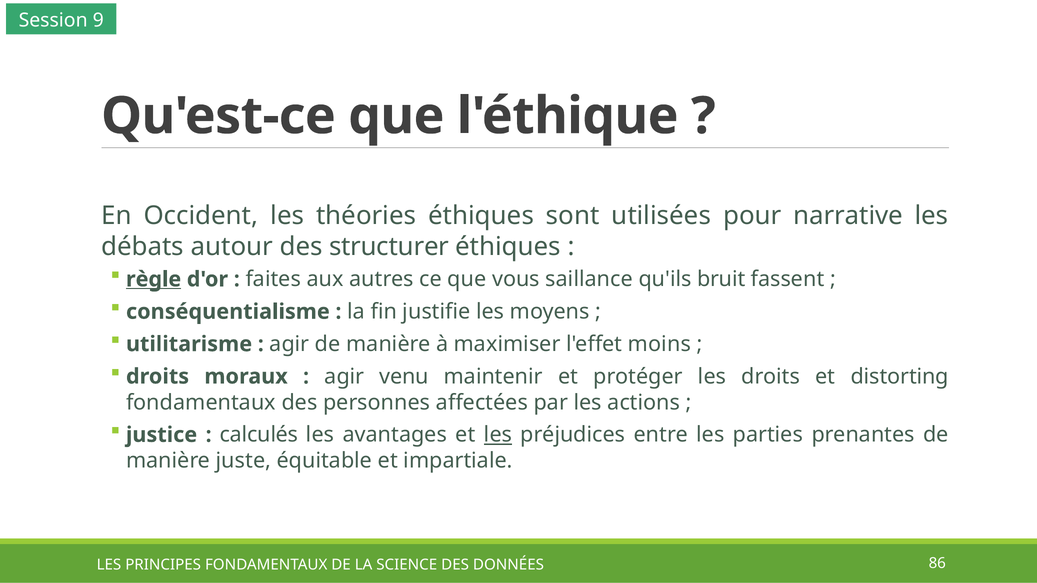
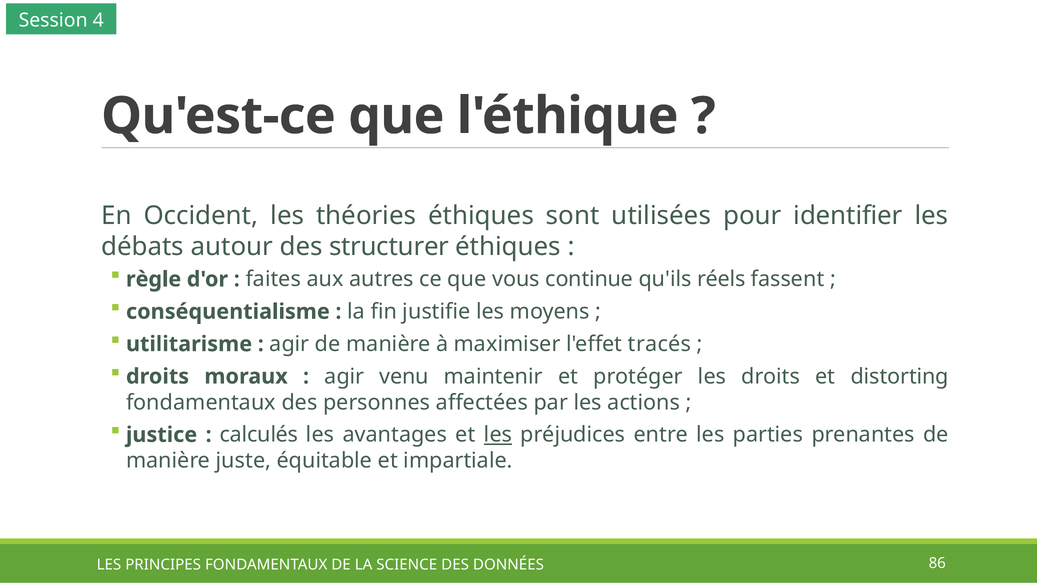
9: 9 -> 4 (98, 20)
narrative: narrative -> identifier (848, 216)
règle underline: present -> none (154, 279)
saillance: saillance -> continue (589, 279)
bruit: bruit -> réels (721, 279)
moins: moins -> tracés (659, 344)
